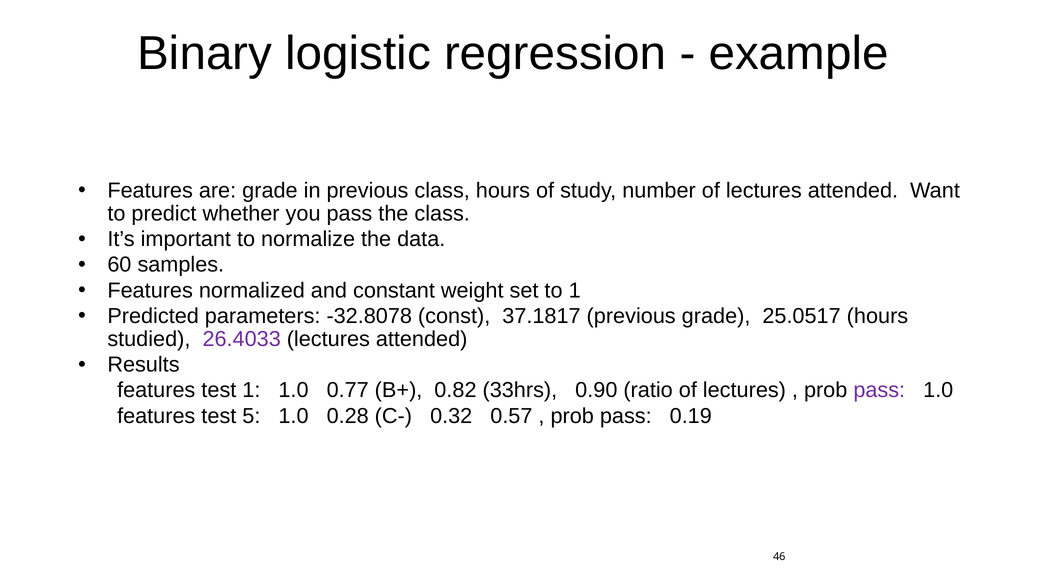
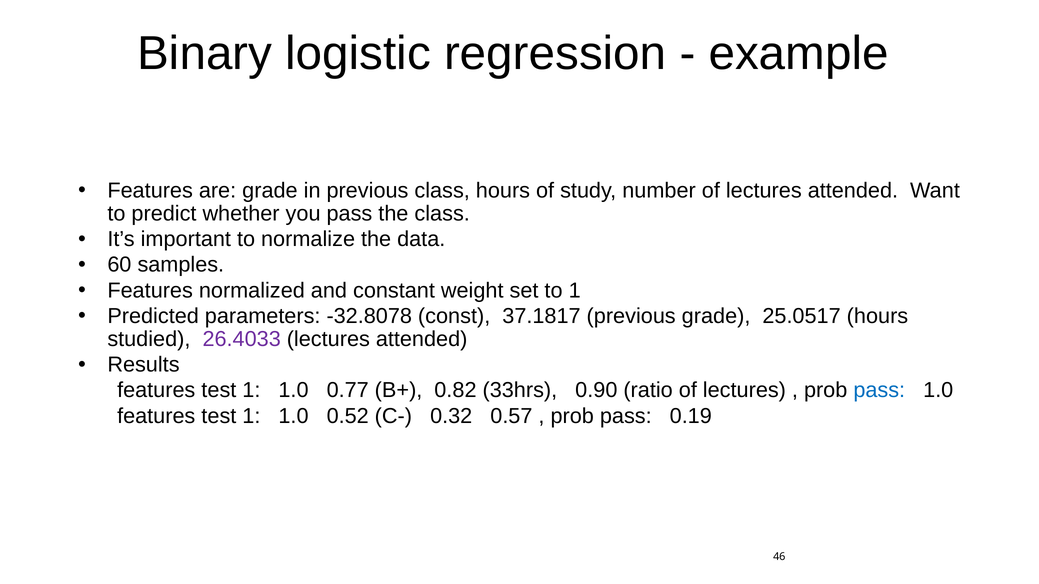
pass colour: purple -> blue (879, 391)
5: 5 -> 1 (251, 416)
0.28: 0.28 -> 0.52 (348, 416)
